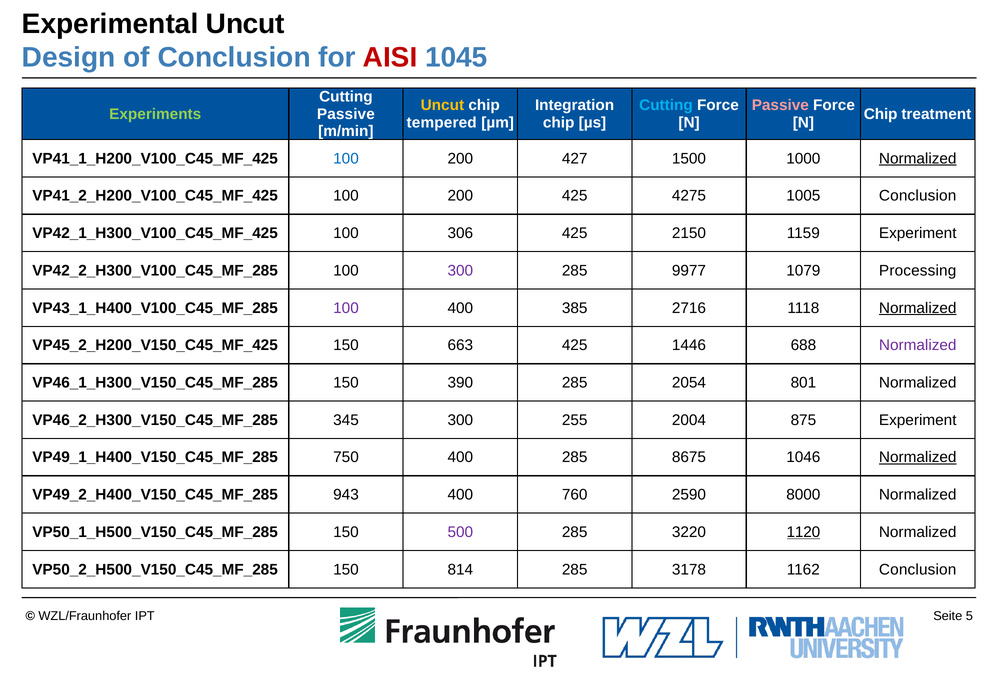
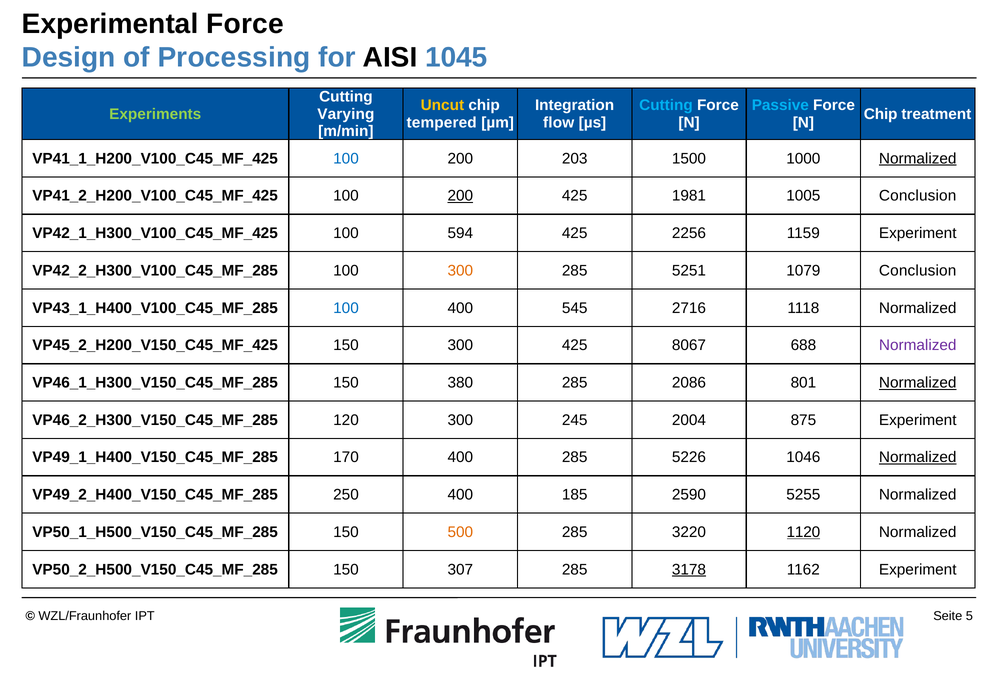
Experimental Uncut: Uncut -> Force (245, 24)
of Conclusion: Conclusion -> Processing (234, 58)
AISI colour: red -> black (390, 58)
Passive colour: pink -> light blue (780, 106)
Passive: Passive -> Varying (346, 114)
chip: chip -> flow (559, 123)
427: 427 -> 203 (575, 159)
200 underline: none -> present (460, 196)
4275: 4275 -> 1981 (689, 196)
306: 306 -> 594 (460, 233)
2150: 2150 -> 2256 (689, 233)
300 colour: purple -> orange (460, 271)
9977: 9977 -> 5251 (689, 271)
1079 Processing: Processing -> Conclusion (918, 271)
100 colour: purple -> blue (346, 308)
385: 385 -> 545 (575, 308)
Normalized underline: present -> none (918, 308)
150 663: 663 -> 300 (460, 346)
1446: 1446 -> 8067 (689, 346)
390: 390 -> 380 (460, 383)
2054: 2054 -> 2086 (689, 383)
Normalized underline: none -> present (918, 383)
345: 345 -> 120 (346, 420)
255: 255 -> 245 (575, 420)
750: 750 -> 170 (346, 458)
8675: 8675 -> 5226 (689, 458)
943: 943 -> 250 (346, 495)
760: 760 -> 185 (575, 495)
8000: 8000 -> 5255 (803, 495)
500 colour: purple -> orange (460, 533)
814: 814 -> 307 (460, 570)
3178 underline: none -> present (689, 570)
1162 Conclusion: Conclusion -> Experiment (918, 570)
